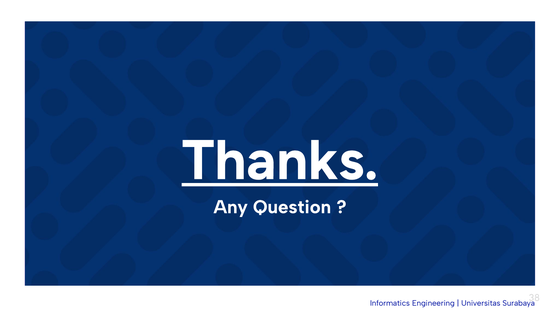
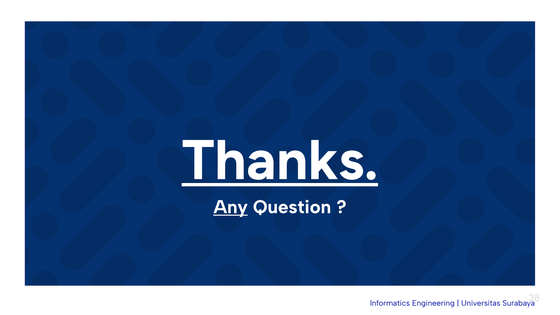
Any underline: none -> present (231, 207)
